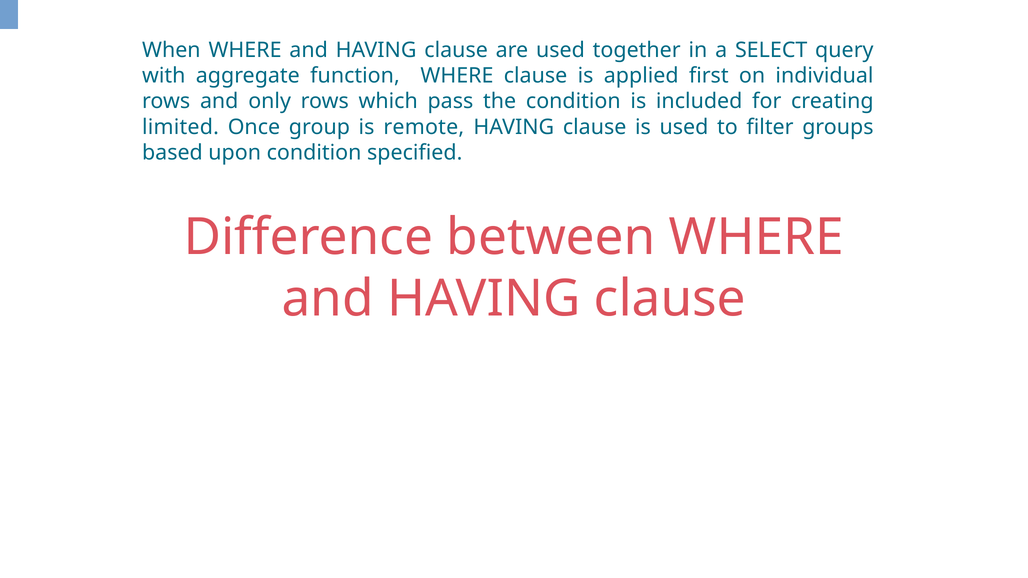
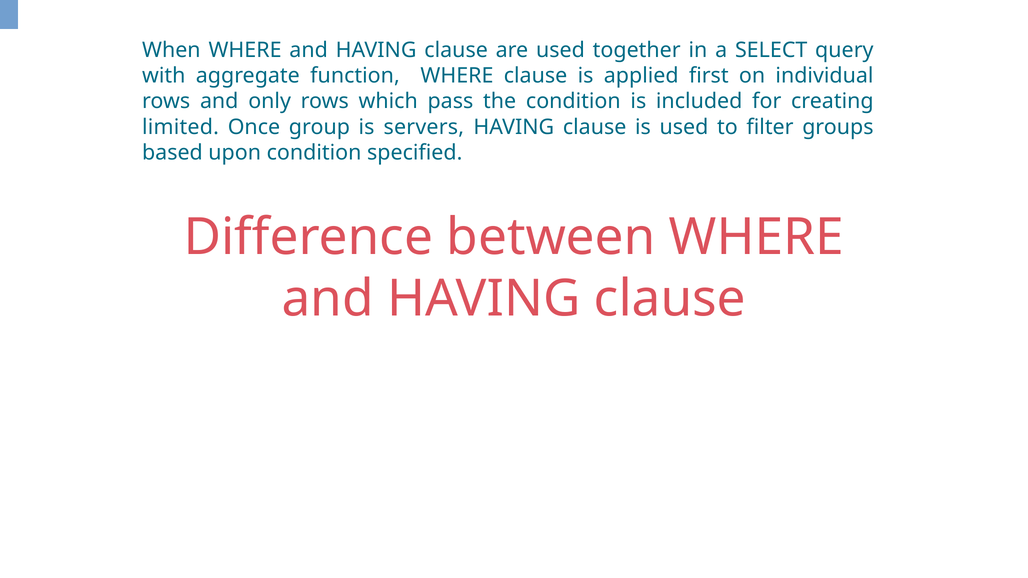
remote: remote -> servers (424, 127)
